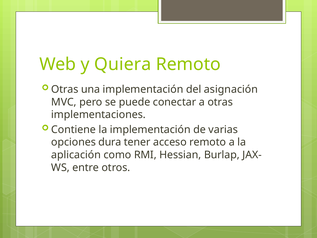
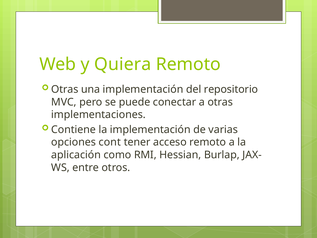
asignación: asignación -> repositorio (231, 89)
dura: dura -> cont (110, 142)
